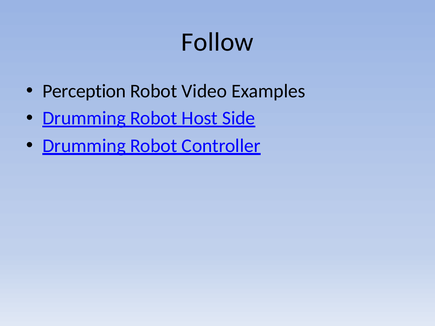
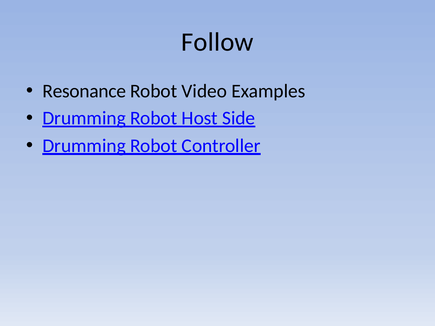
Perception: Perception -> Resonance (84, 91)
